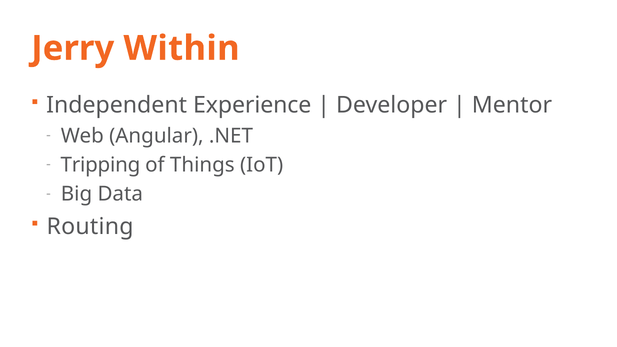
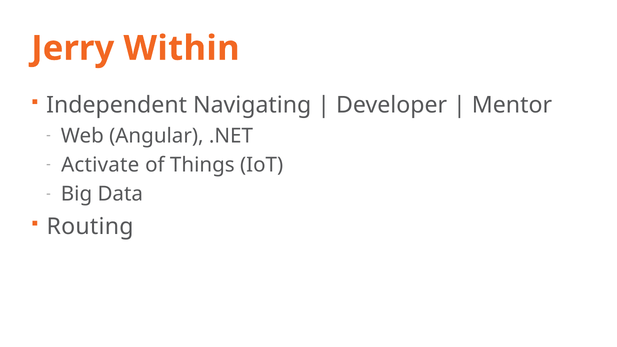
Experience: Experience -> Navigating (252, 105)
Tripping: Tripping -> Activate (100, 165)
